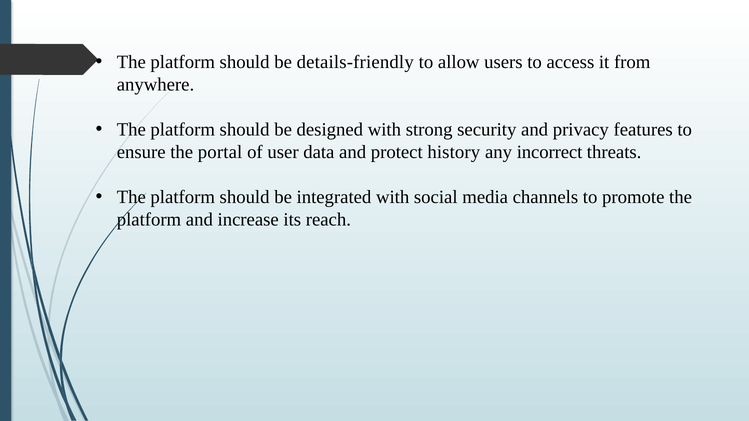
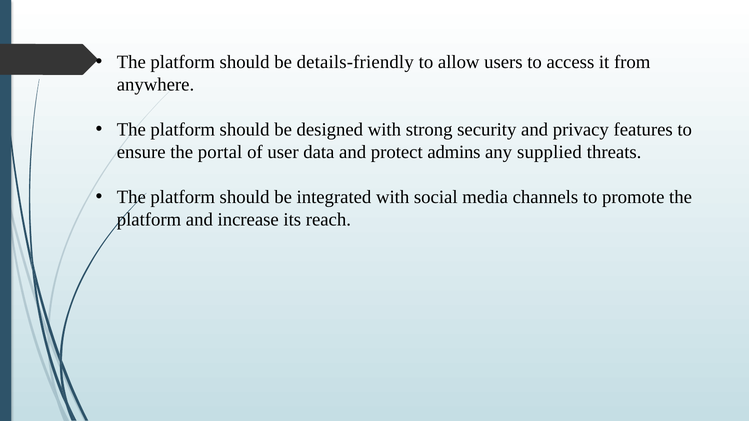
history: history -> admins (454, 152)
incorrect: incorrect -> supplied (549, 152)
